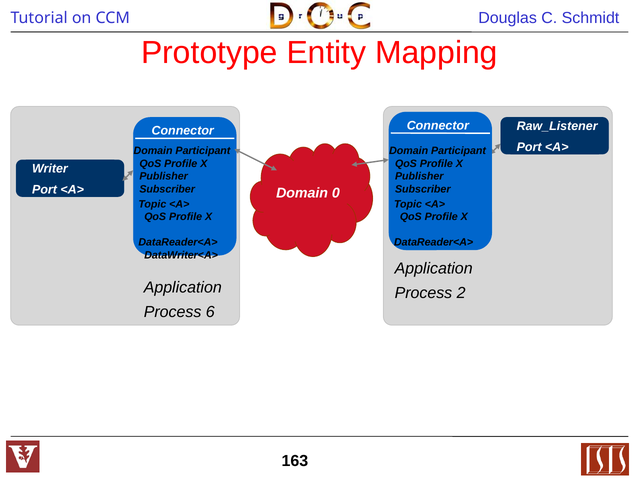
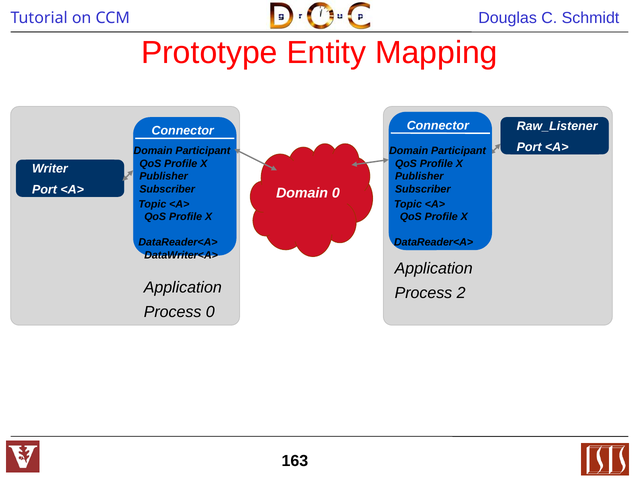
Process 6: 6 -> 0 (210, 312)
